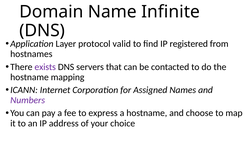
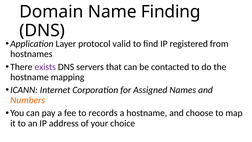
Infinite: Infinite -> Finding (171, 12)
Numbers colour: purple -> orange (28, 100)
express: express -> records (103, 113)
